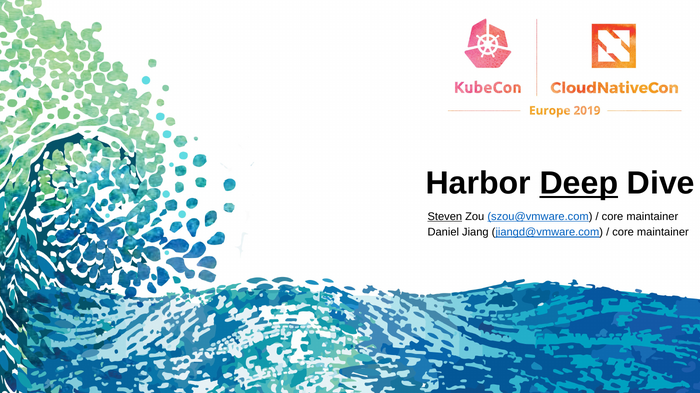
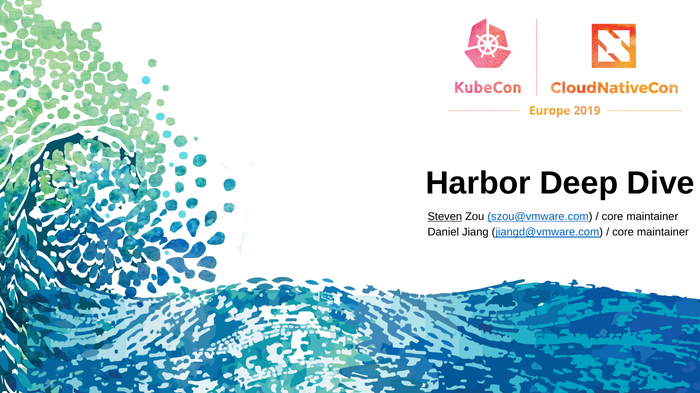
Deep underline: present -> none (579, 183)
